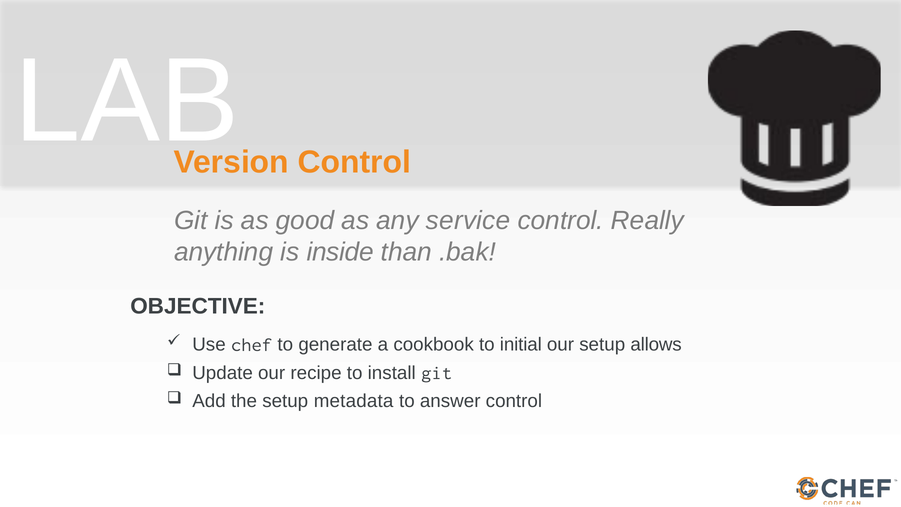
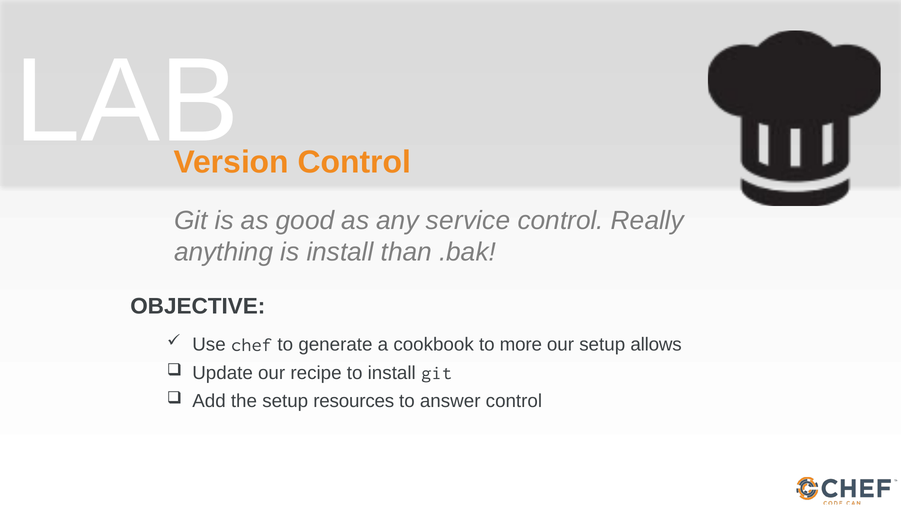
is inside: inside -> install (340, 252)
initial: initial -> more (521, 345)
metadata: metadata -> resources (354, 401)
